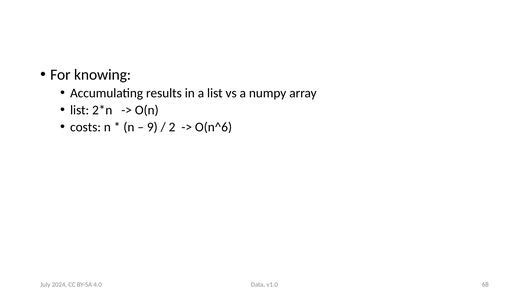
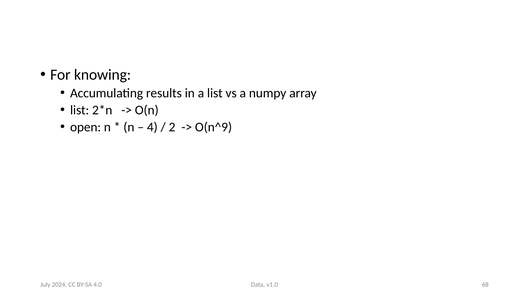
costs: costs -> open (86, 127)
9: 9 -> 4 (152, 127)
O(n^6: O(n^6 -> O(n^9 (214, 127)
